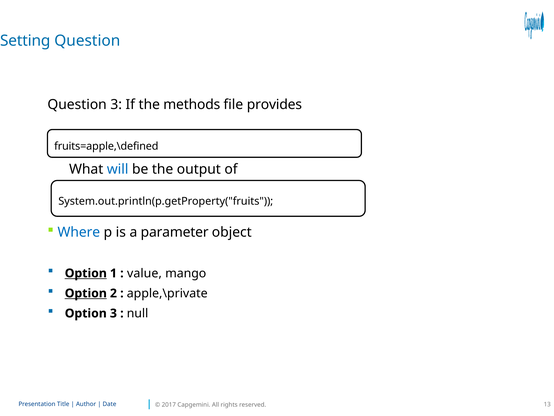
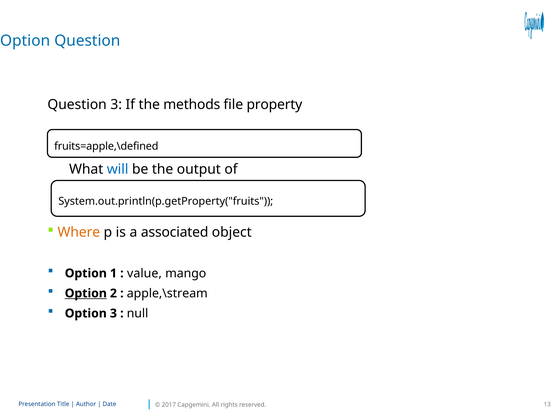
Setting: Setting -> Option (25, 41)
provides: provides -> property (274, 104)
Where colour: blue -> orange (79, 232)
parameter: parameter -> associated (175, 232)
Option underline: present -> none (86, 273)
apple,\private: apple,\private -> apple,\stream (167, 293)
